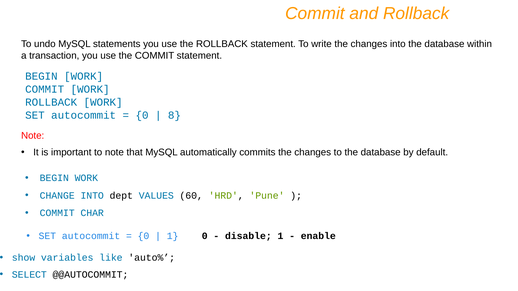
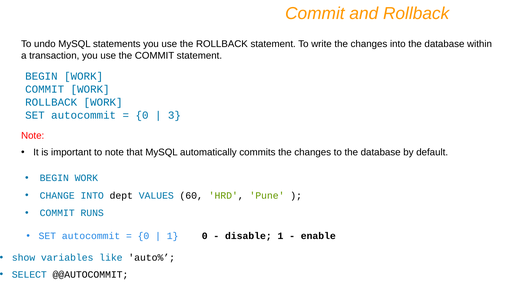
8: 8 -> 3 (174, 115)
CHAR: CHAR -> RUNS (92, 213)
